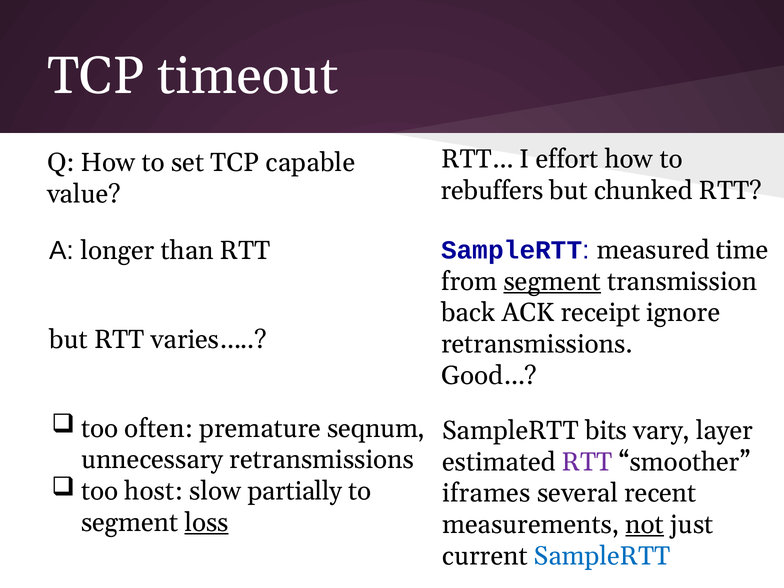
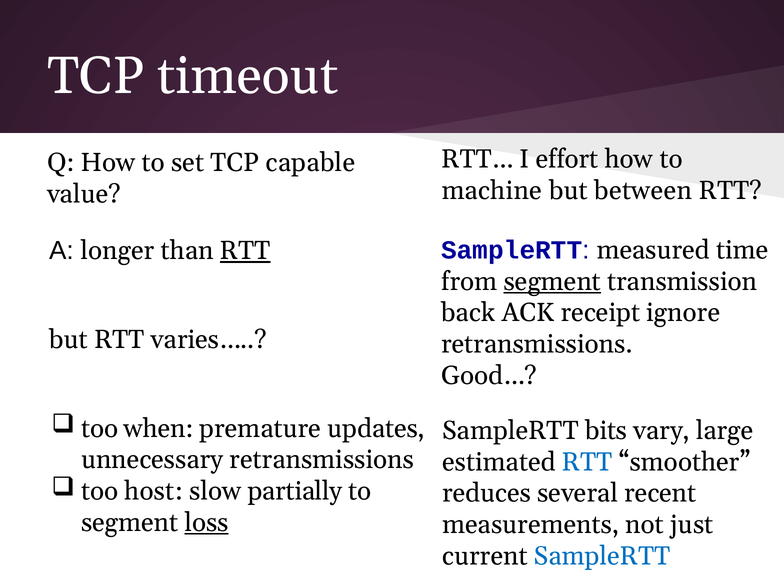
rebuffers: rebuffers -> machine (492, 191)
chunked: chunked -> between (643, 191)
RTT underline: none -> present (245, 251)
often: often -> when (159, 428)
seqnum: seqnum -> updates (376, 428)
layer: layer -> large (725, 431)
RTT colour: purple -> blue (587, 462)
iframes: iframes -> reduces (487, 493)
not underline: present -> none (645, 525)
